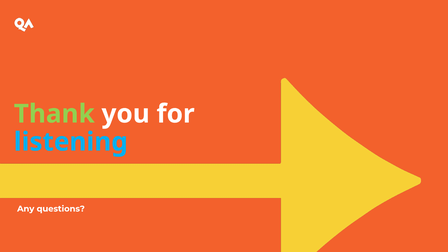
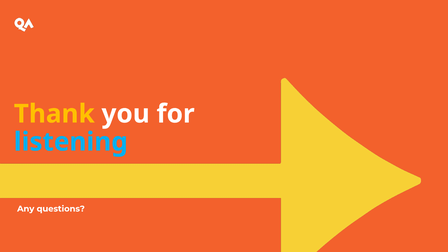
Thank colour: light green -> yellow (54, 114)
